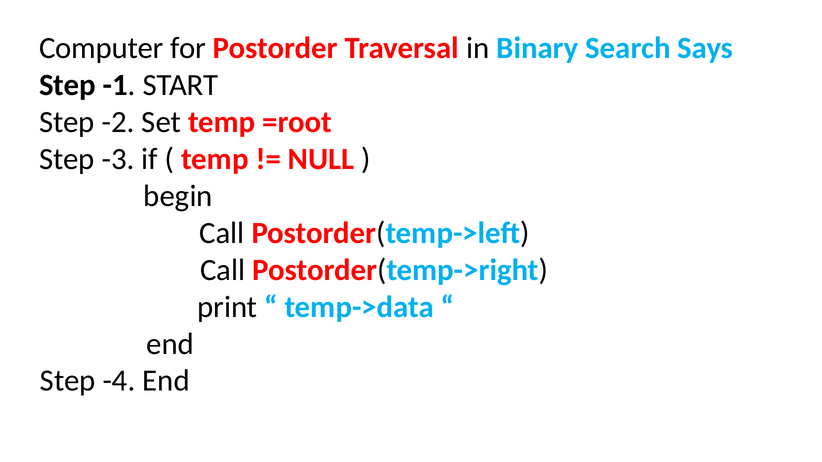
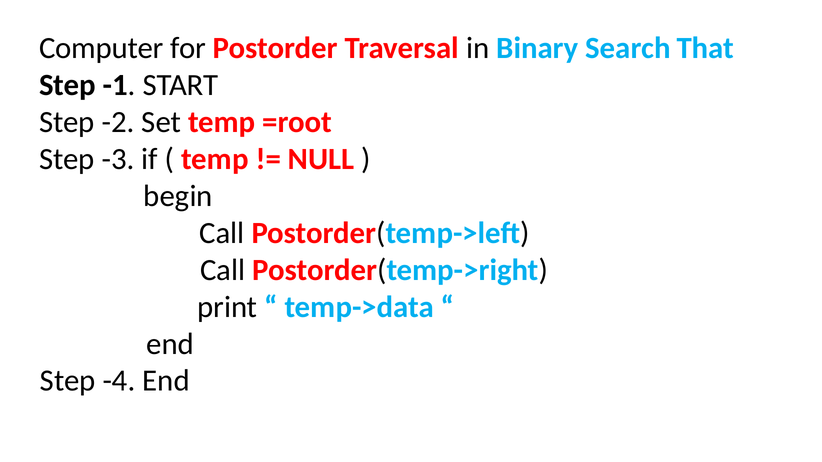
Says: Says -> That (705, 48)
